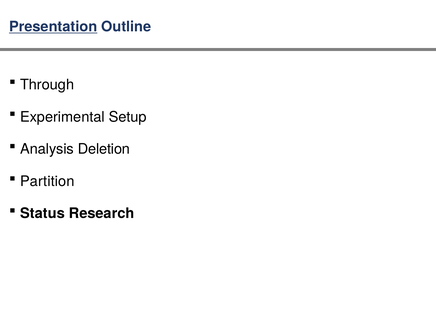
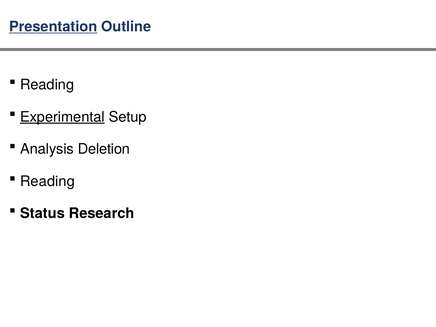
Through: Through -> Reading (47, 85)
Experimental underline: none -> present (62, 117)
Partition: Partition -> Reading (47, 181)
